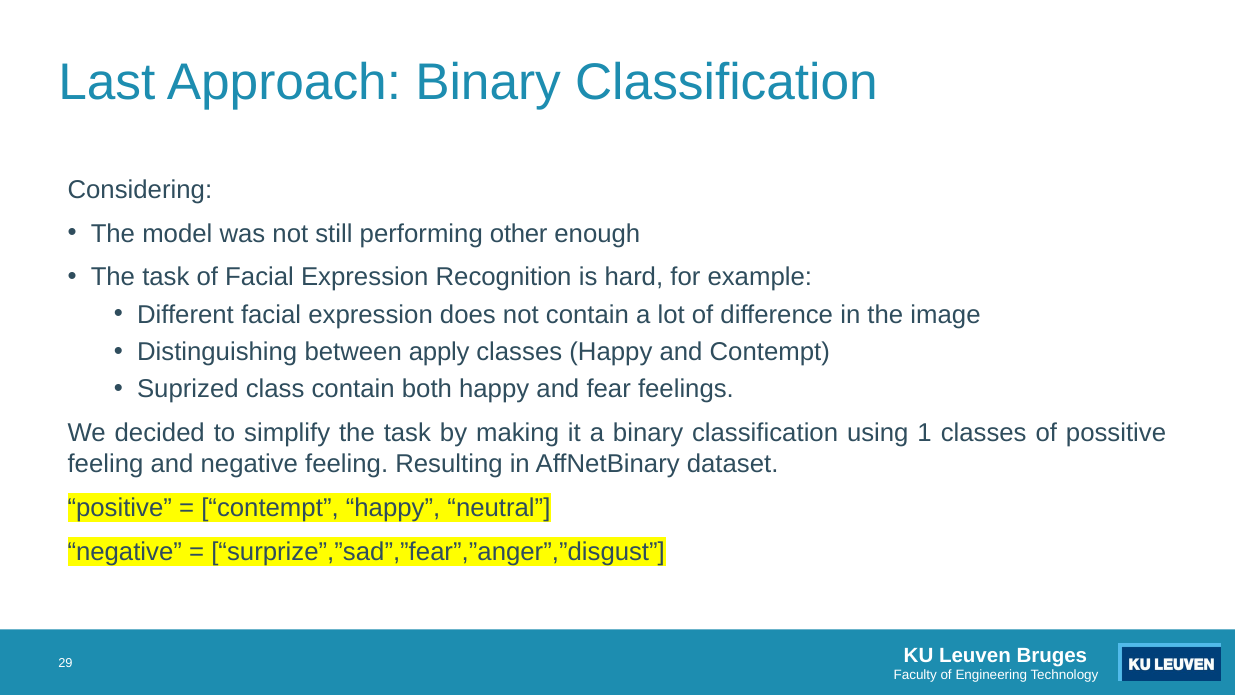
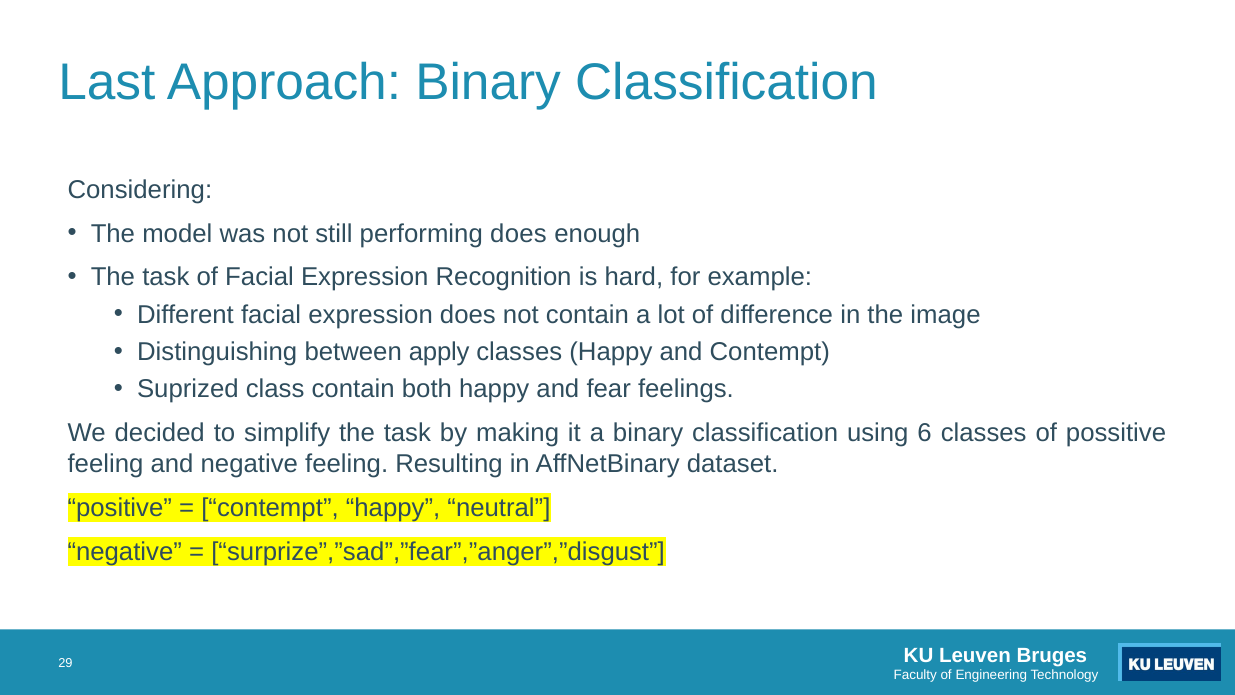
performing other: other -> does (519, 233)
1: 1 -> 6 (925, 433)
